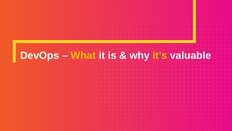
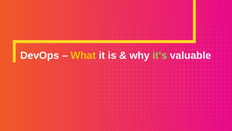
it’s colour: yellow -> light green (160, 55)
